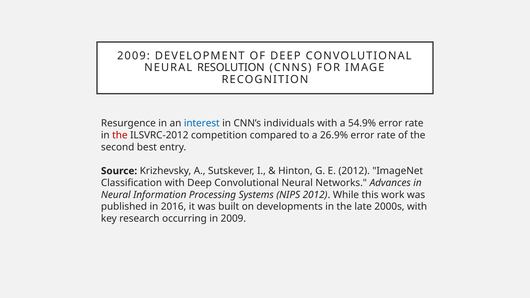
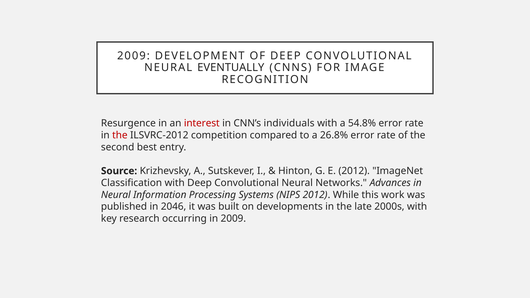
RESOLUTION: RESOLUTION -> EVENTUALLY (231, 68)
interest colour: blue -> red (202, 123)
54.9%: 54.9% -> 54.8% (362, 123)
26.9%: 26.9% -> 26.8% (334, 135)
2016: 2016 -> 2046 (174, 207)
